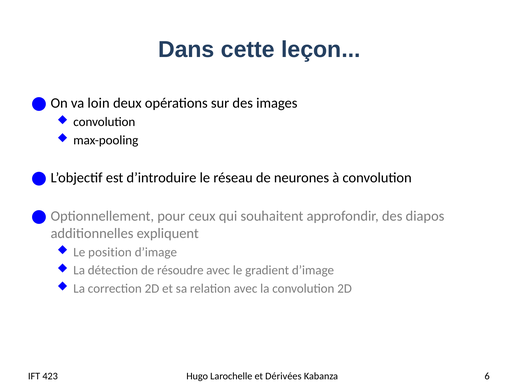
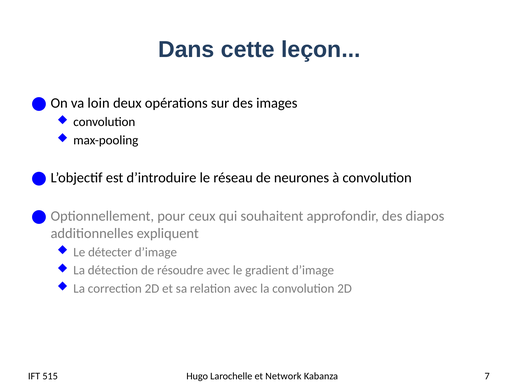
position: position -> détecter (110, 252)
423: 423 -> 515 (50, 377)
Dérivées: Dérivées -> Network (283, 377)
6: 6 -> 7 (487, 376)
